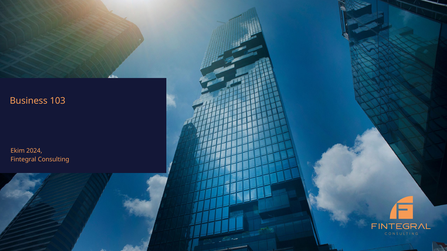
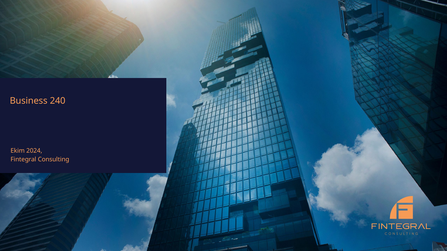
103: 103 -> 240 (58, 101)
